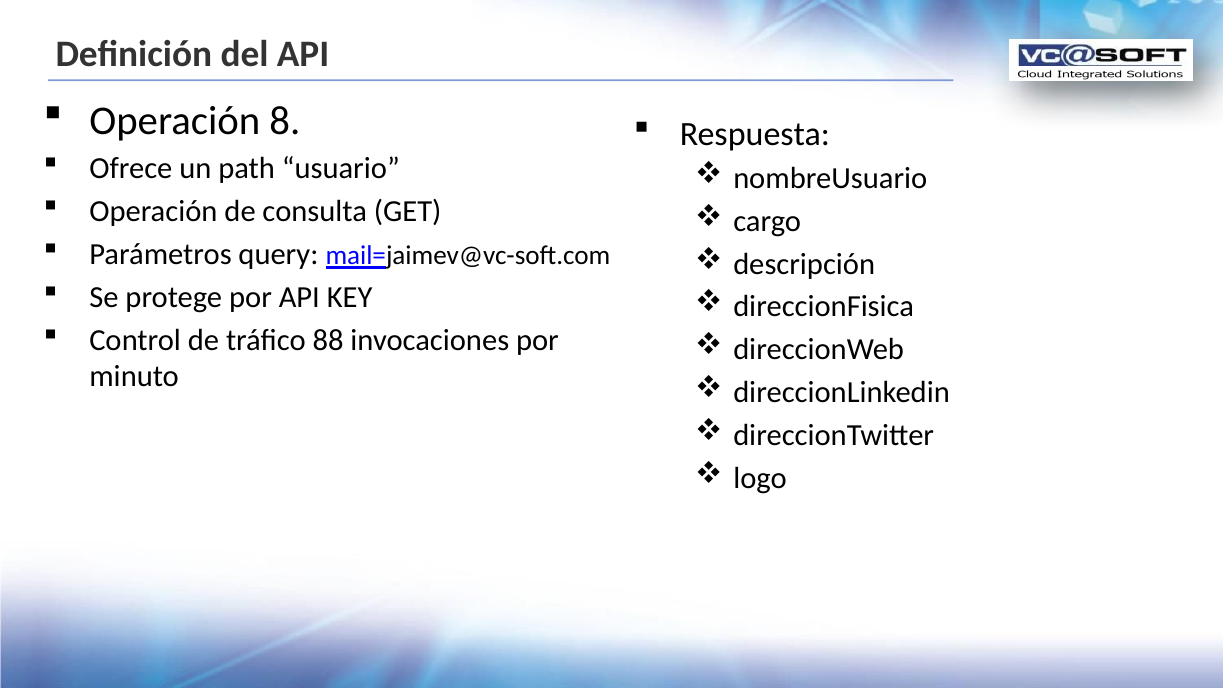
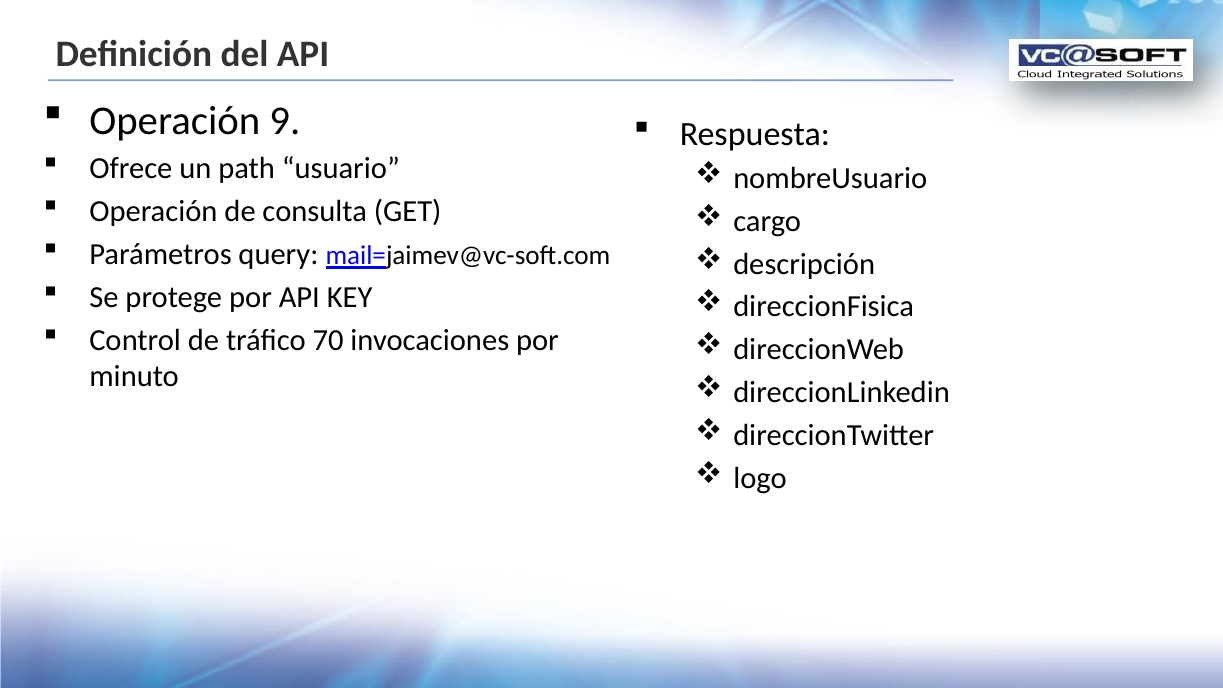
8: 8 -> 9 (285, 121)
88: 88 -> 70 (328, 340)
